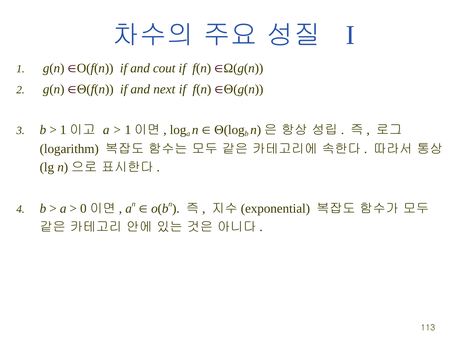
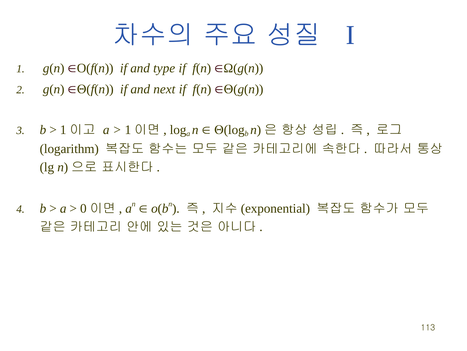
cout: cout -> type (164, 68)
